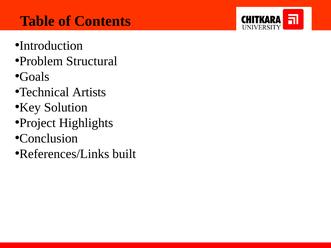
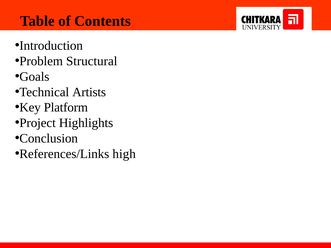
Solution: Solution -> Platform (66, 108)
built: built -> high (124, 154)
